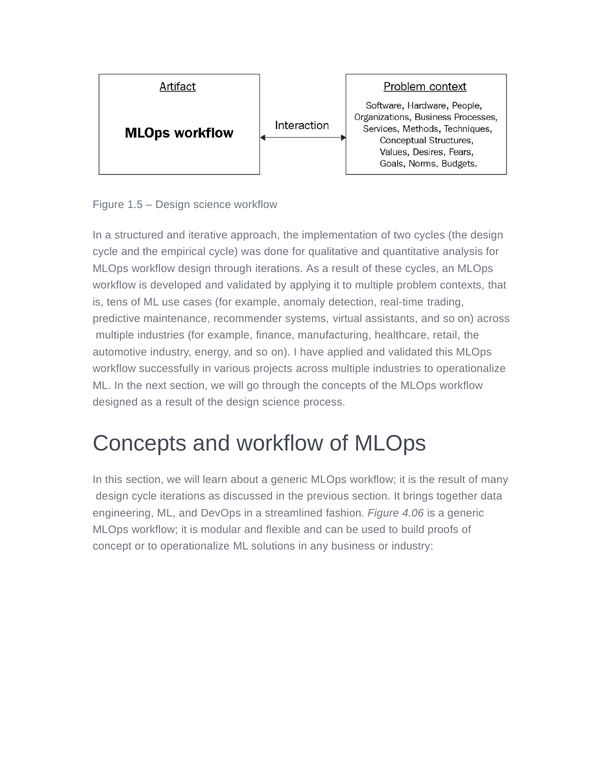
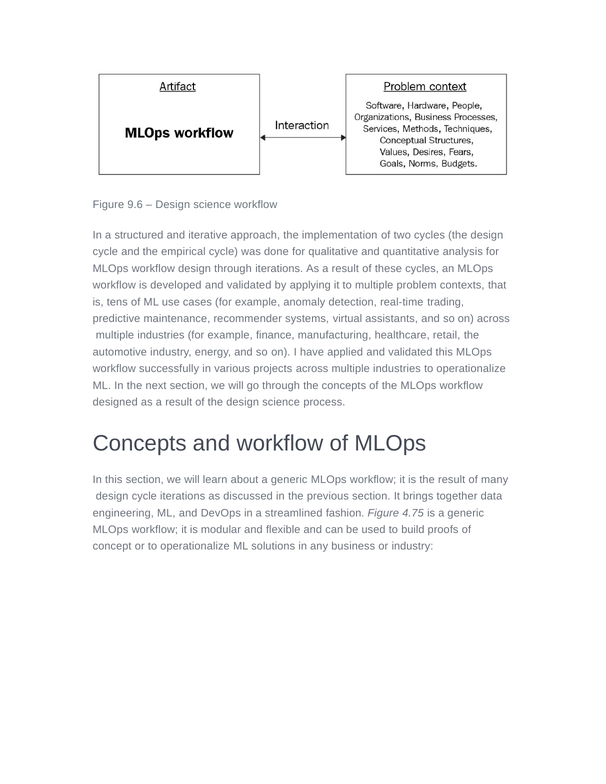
1.5: 1.5 -> 9.6 (135, 205)
4.06: 4.06 -> 4.75 (413, 513)
